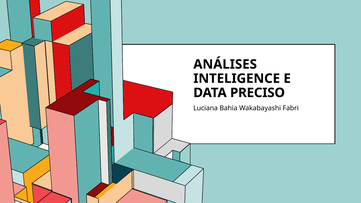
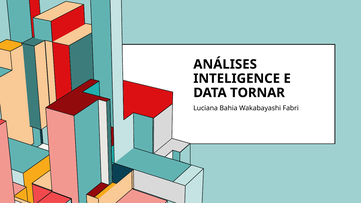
PRECISO: PRECISO -> TORNAR (257, 93)
